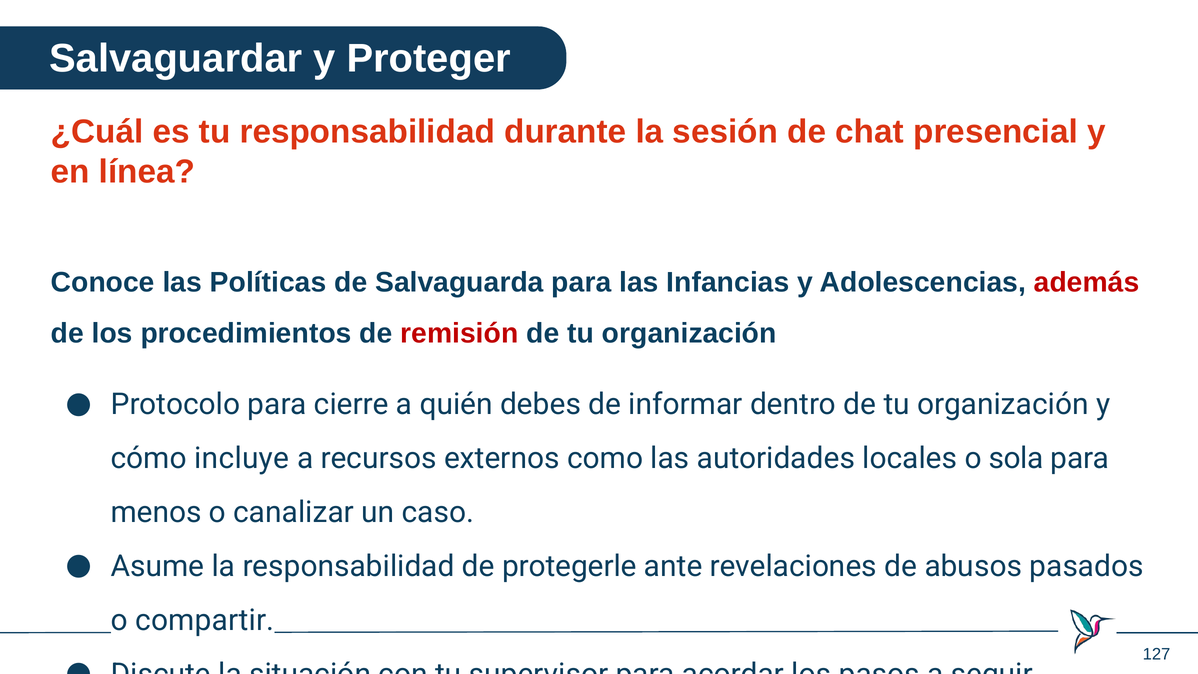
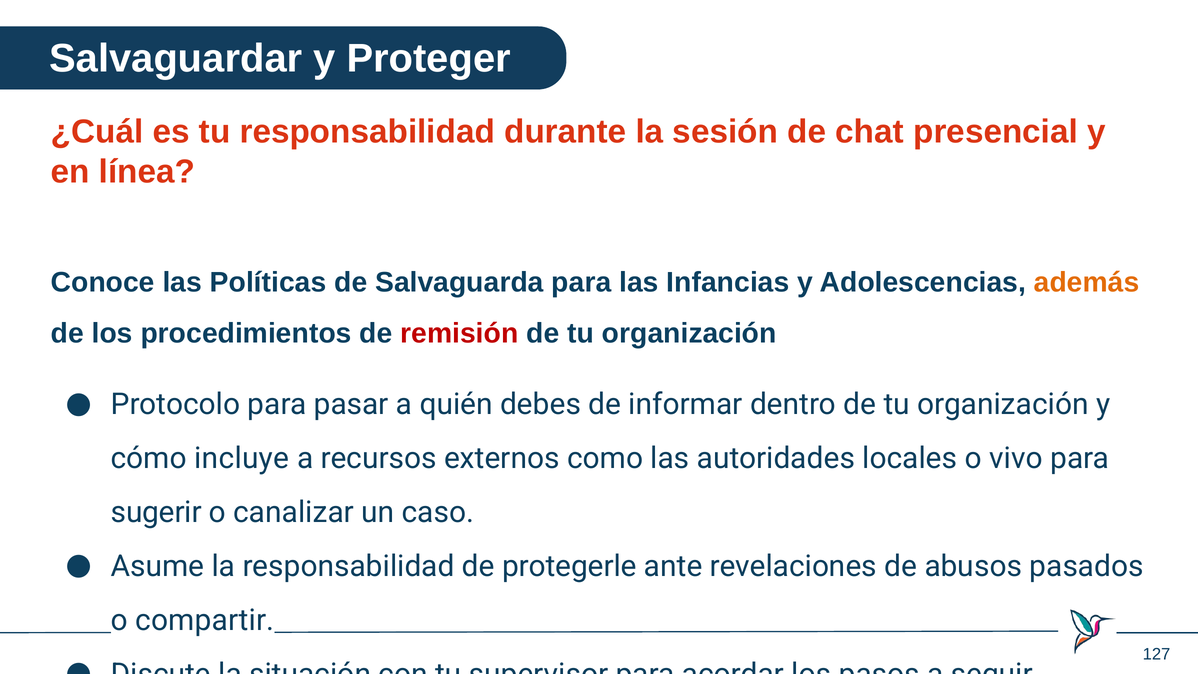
además colour: red -> orange (1087, 282)
cierre: cierre -> pasar (351, 405)
locales o sola: sola -> vivo (1016, 458)
menos: menos -> sugerir (156, 512)
